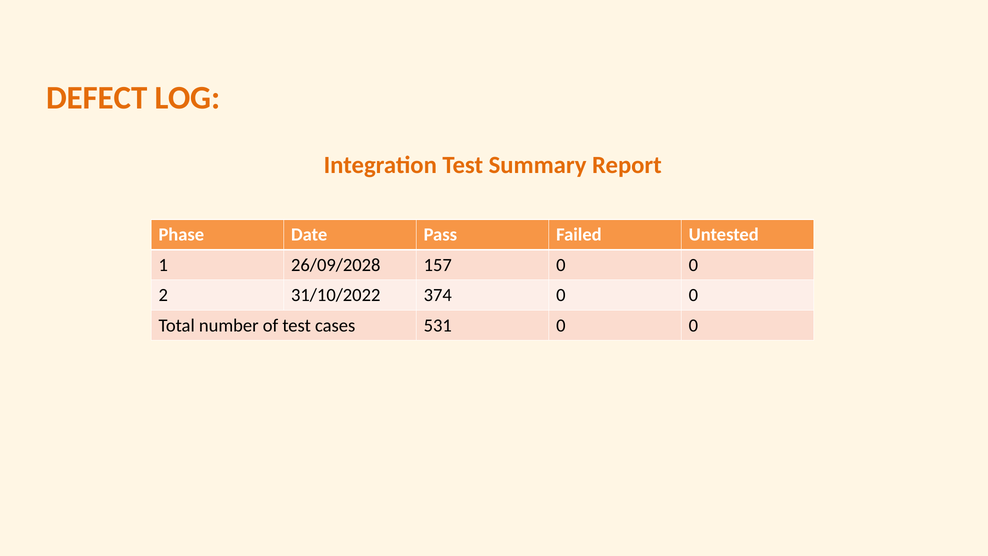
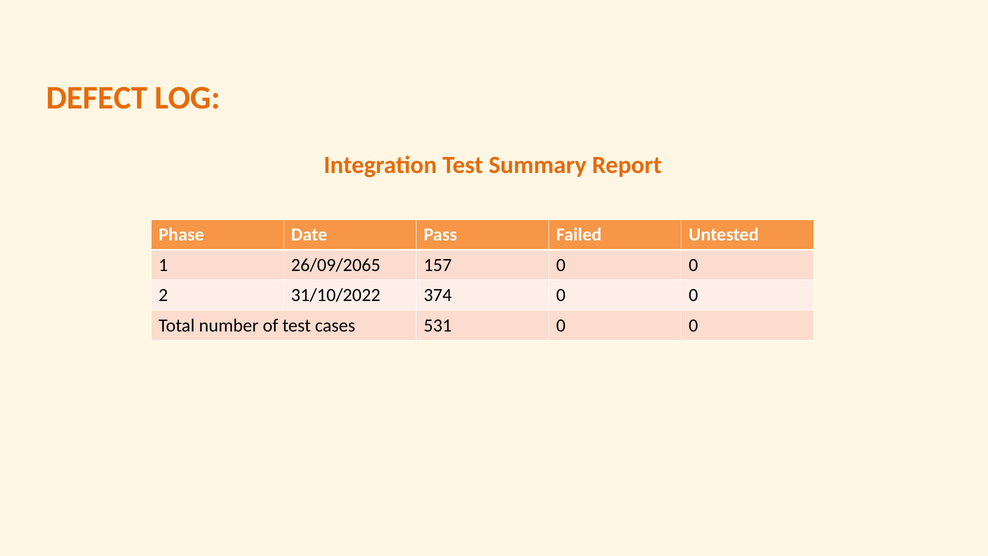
26/09/2028: 26/09/2028 -> 26/09/2065 (336, 265)
